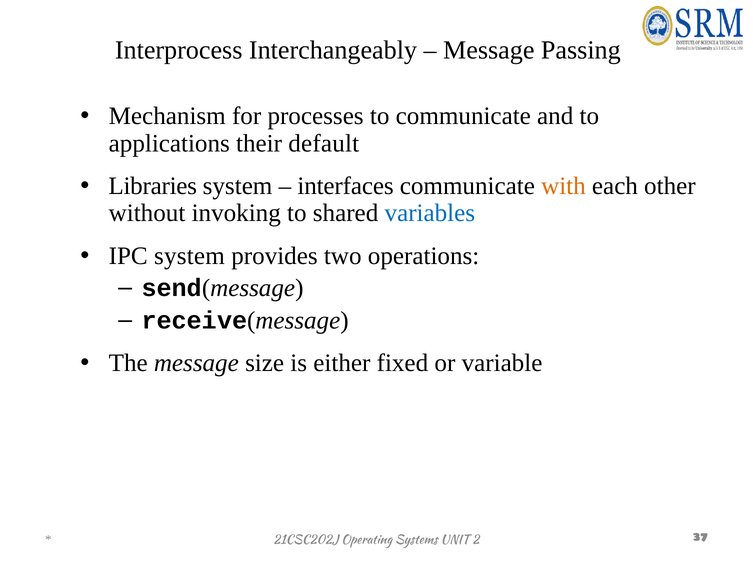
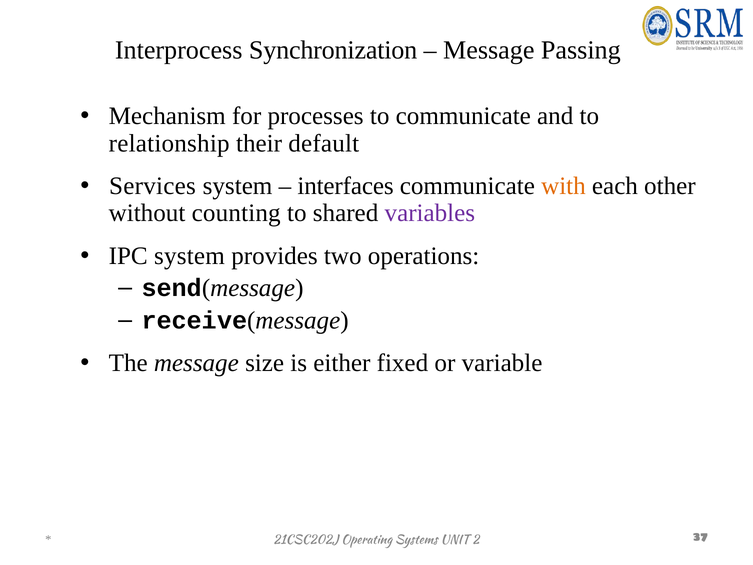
Interchangeably: Interchangeably -> Synchronization (333, 50)
applications: applications -> relationship (169, 143)
Libraries: Libraries -> Services (152, 186)
invoking: invoking -> counting (236, 213)
variables colour: blue -> purple (430, 213)
